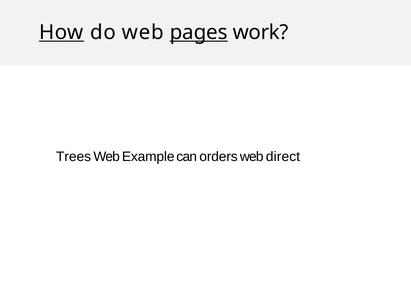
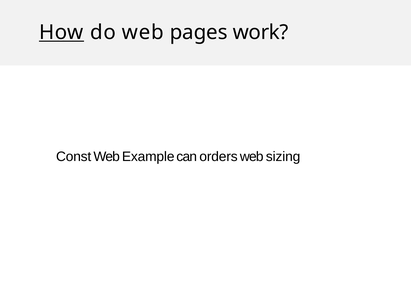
pages underline: present -> none (199, 32)
Trees: Trees -> Const (74, 157)
direct: direct -> sizing (283, 157)
